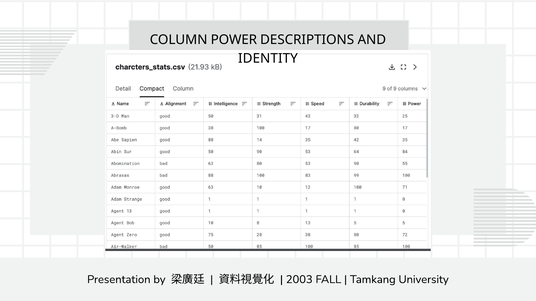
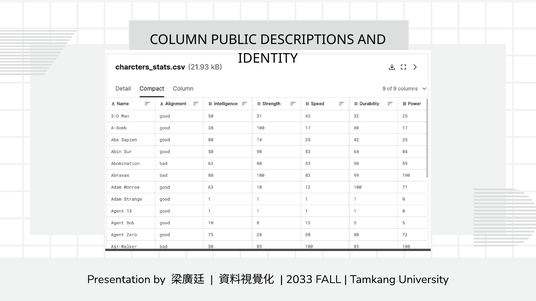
POWER: POWER -> PUBLIC (234, 40)
2003: 2003 -> 2033 (299, 280)
